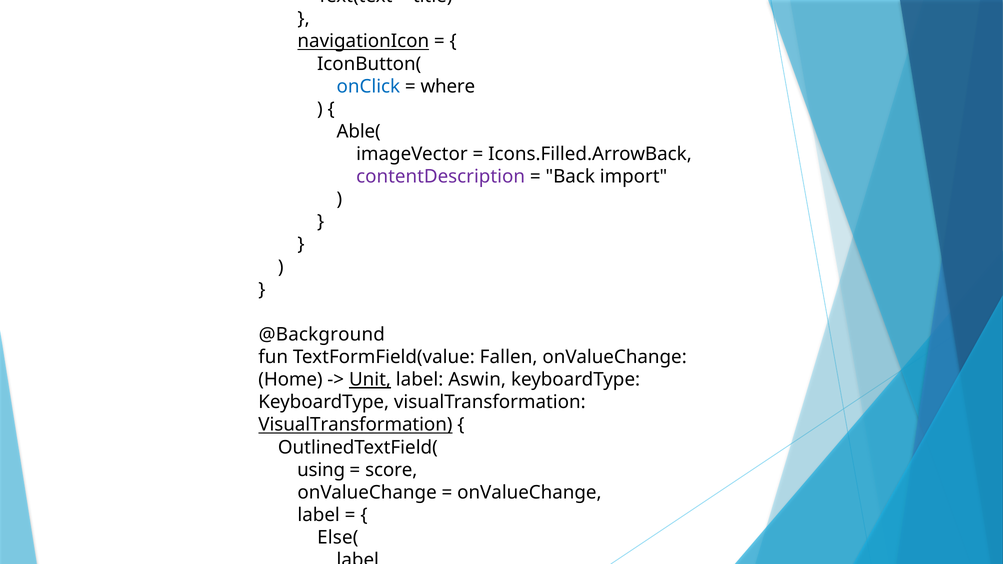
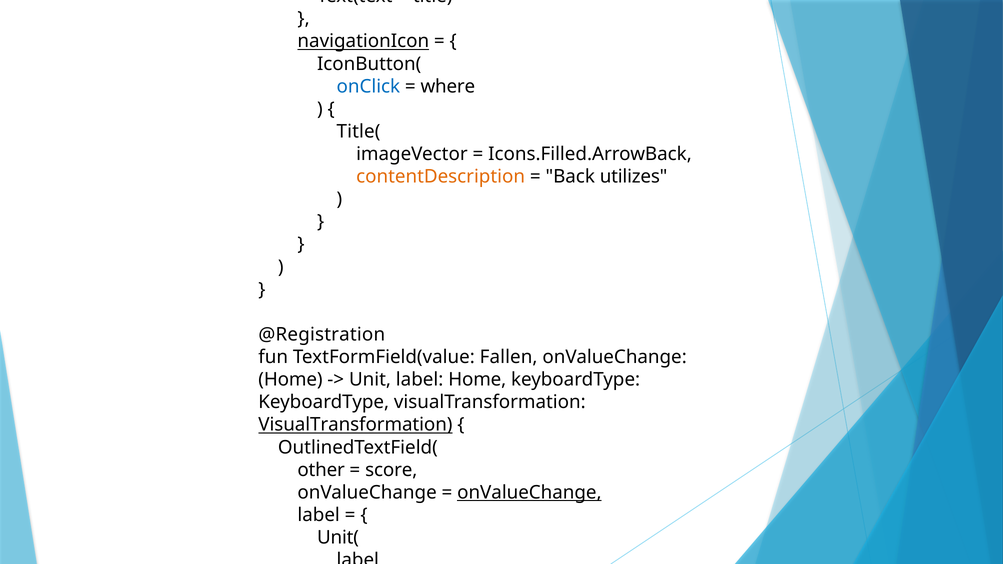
Able(: Able( -> Title( (359, 132)
contentDescription colour: purple -> orange (441, 177)
import: import -> utilizes (634, 177)
@Background: @Background -> @Registration (322, 335)
Unit underline: present -> none (370, 380)
label Aswin: Aswin -> Home (477, 380)
using: using -> other (321, 470)
onValueChange underline: none -> present (529, 493)
Else(: Else( -> Unit( (338, 538)
